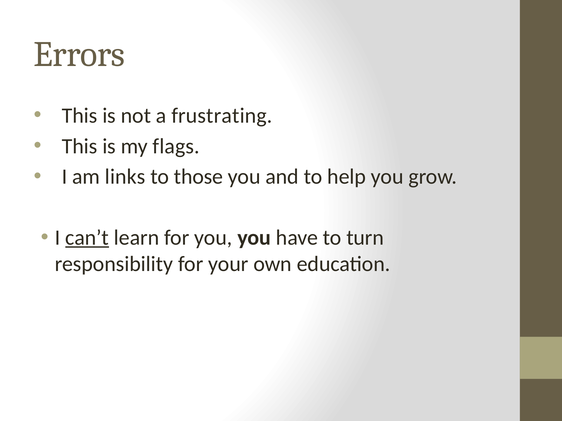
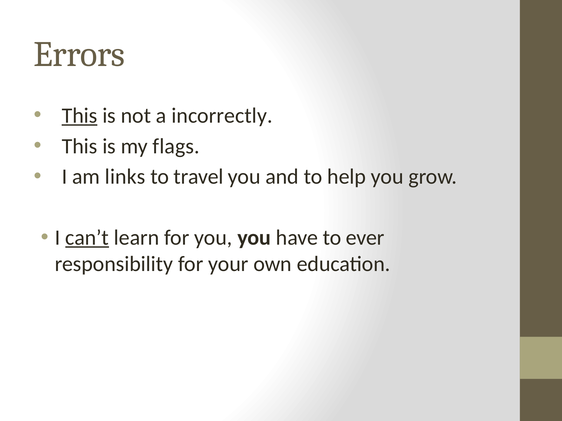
This underline: none -> present (80, 116)
frustrating: frustrating -> incorrectly (222, 116)
those: those -> travel (199, 177)
turn: turn -> ever (365, 238)
